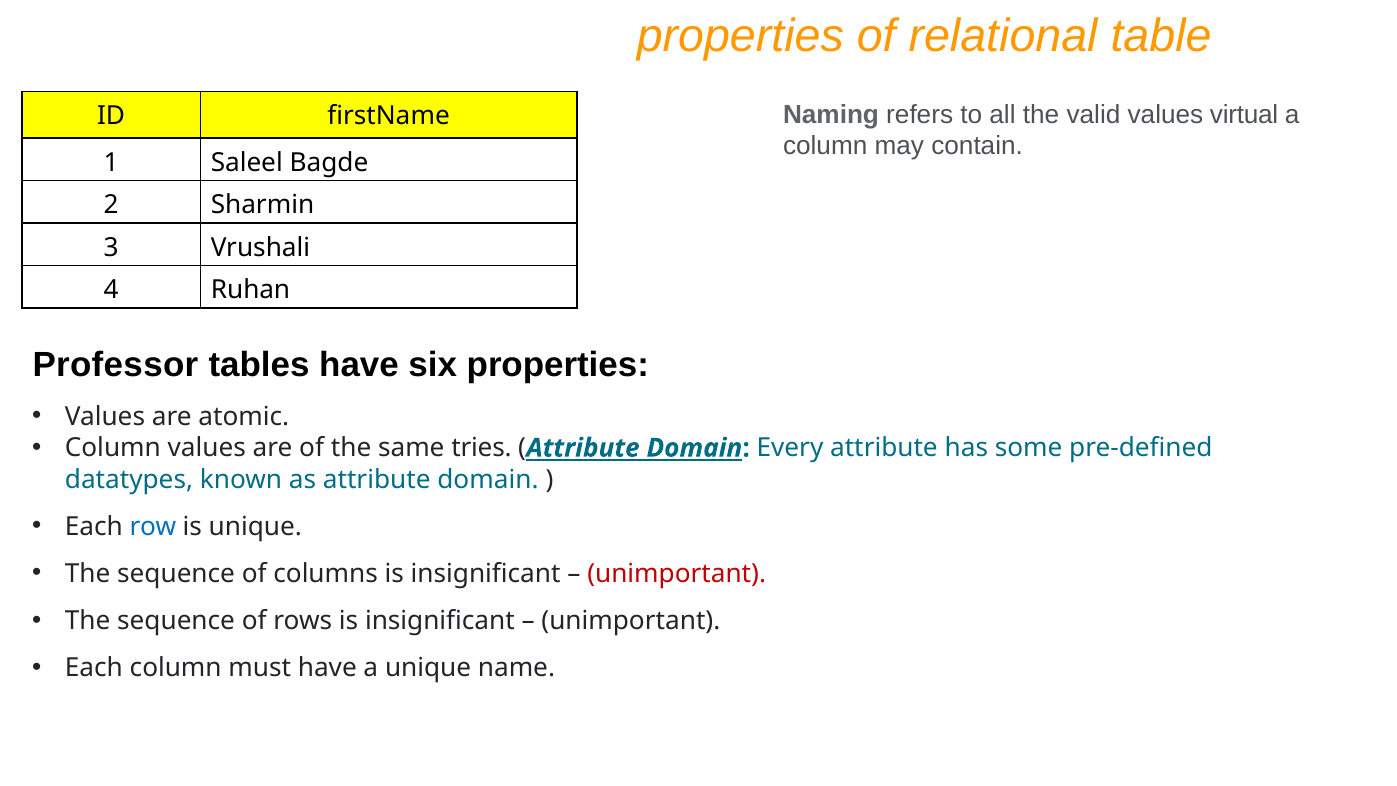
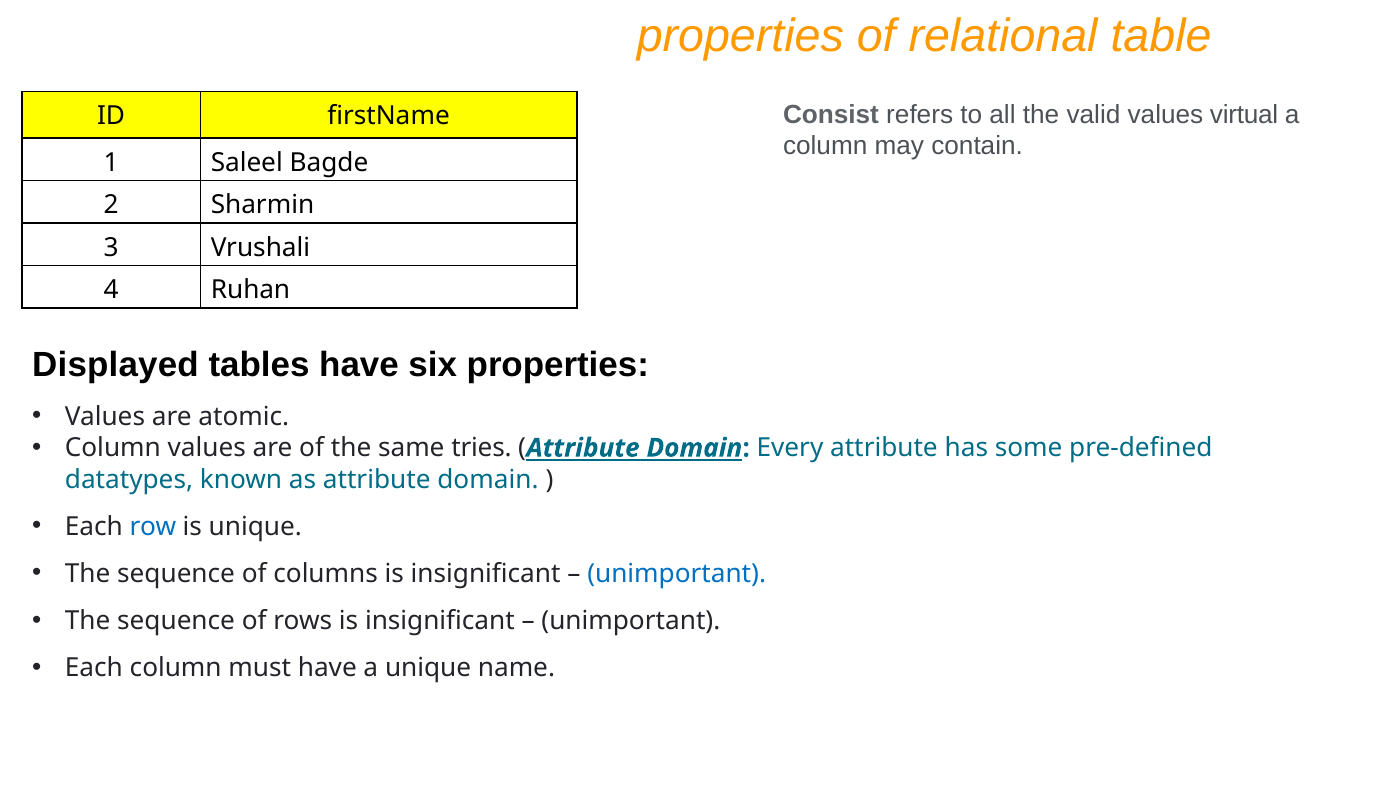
Naming: Naming -> Consist (831, 114)
Professor: Professor -> Displayed (115, 365)
unimportant colour: red -> blue (677, 574)
